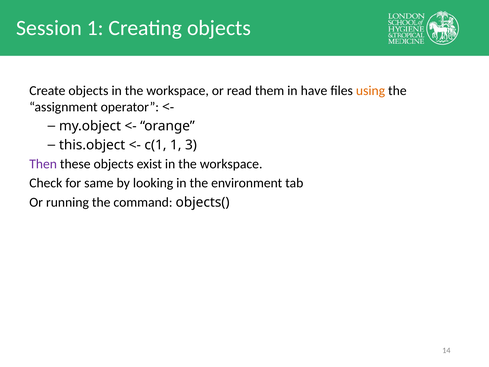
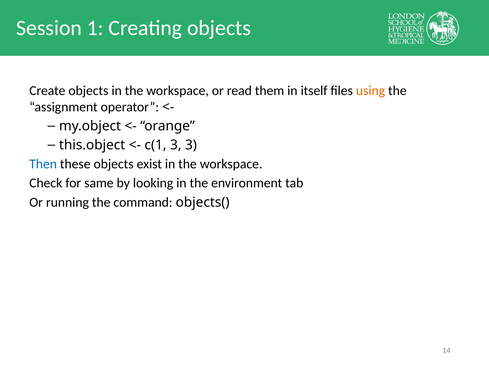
have: have -> itself (314, 91)
c(1 1: 1 -> 3 (176, 145)
Then colour: purple -> blue (43, 164)
